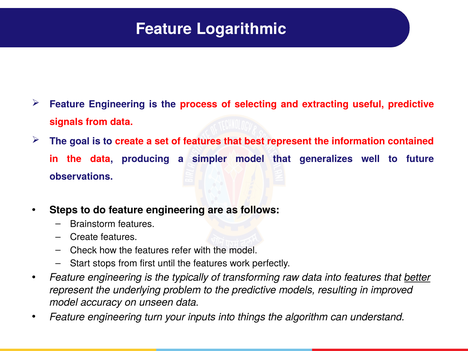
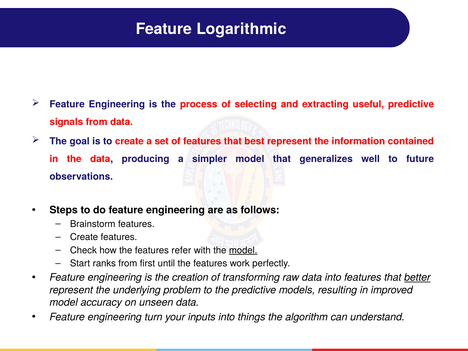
model underline: none -> present (243, 250)
stops: stops -> ranks (104, 263)
typically: typically -> creation (190, 278)
